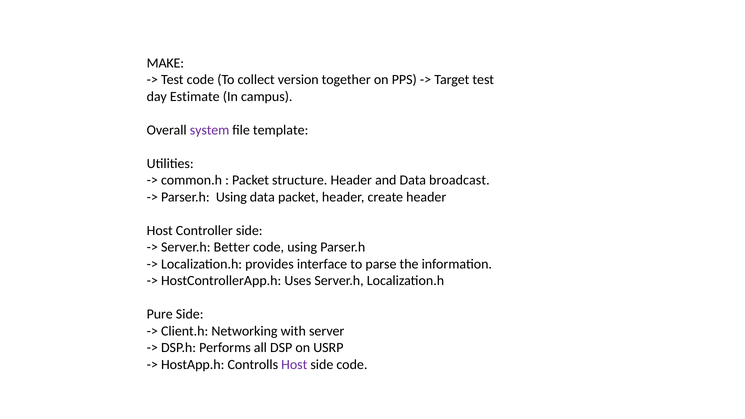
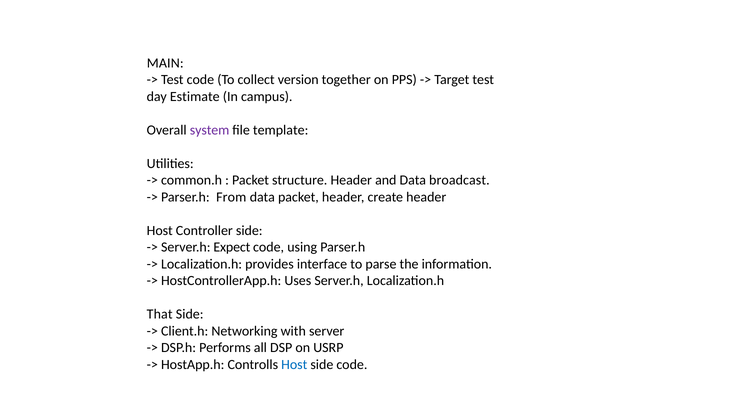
MAKE: MAKE -> MAIN (165, 63)
Parser.h Using: Using -> From (231, 197)
Better: Better -> Expect (232, 247)
Pure: Pure -> That (160, 314)
Host colour: purple -> blue (294, 365)
